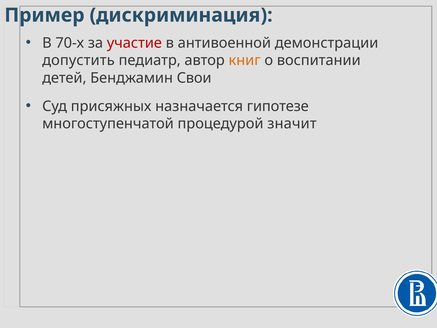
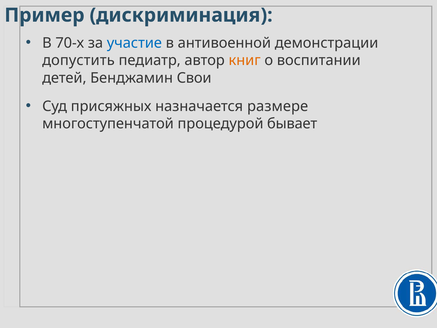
участие colour: red -> blue (134, 43)
гипотезе: гипотезе -> размере (278, 106)
значит: значит -> бывает (292, 124)
